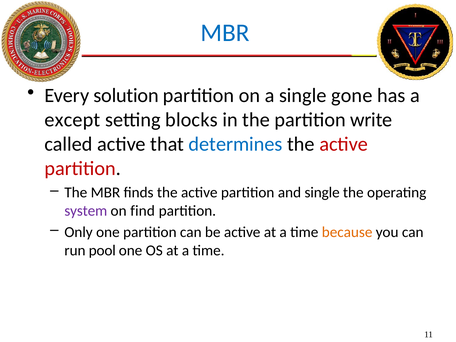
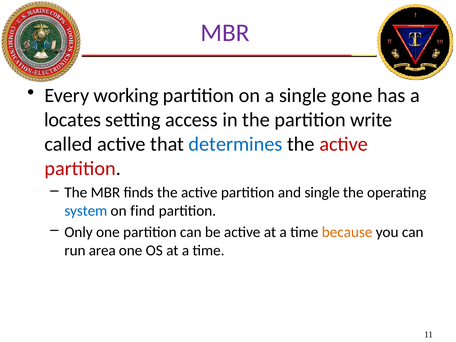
MBR colour: blue -> purple (225, 33)
solution: solution -> working (126, 96)
except: except -> locates (73, 120)
blocks: blocks -> access (192, 120)
system colour: purple -> blue (86, 211)
pool: pool -> area (102, 250)
